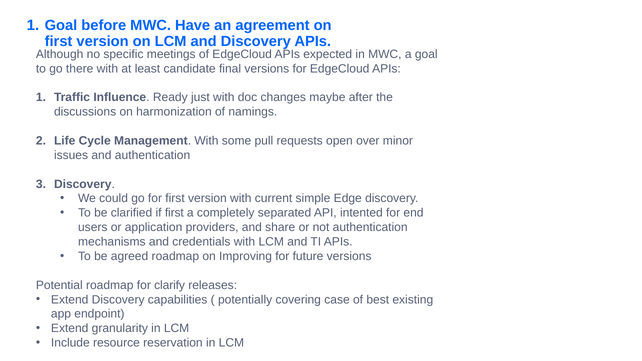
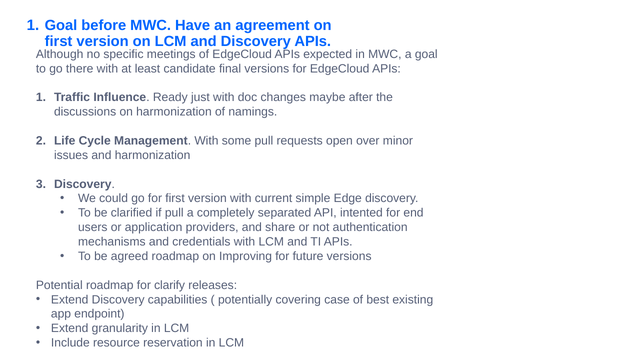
and authentication: authentication -> harmonization (153, 155)
if first: first -> pull (174, 213)
